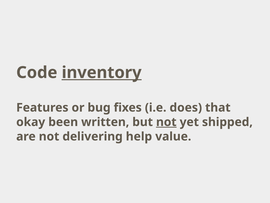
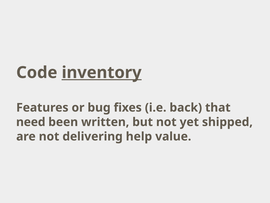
does: does -> back (186, 107)
okay: okay -> need (31, 122)
not underline: present -> none (166, 122)
